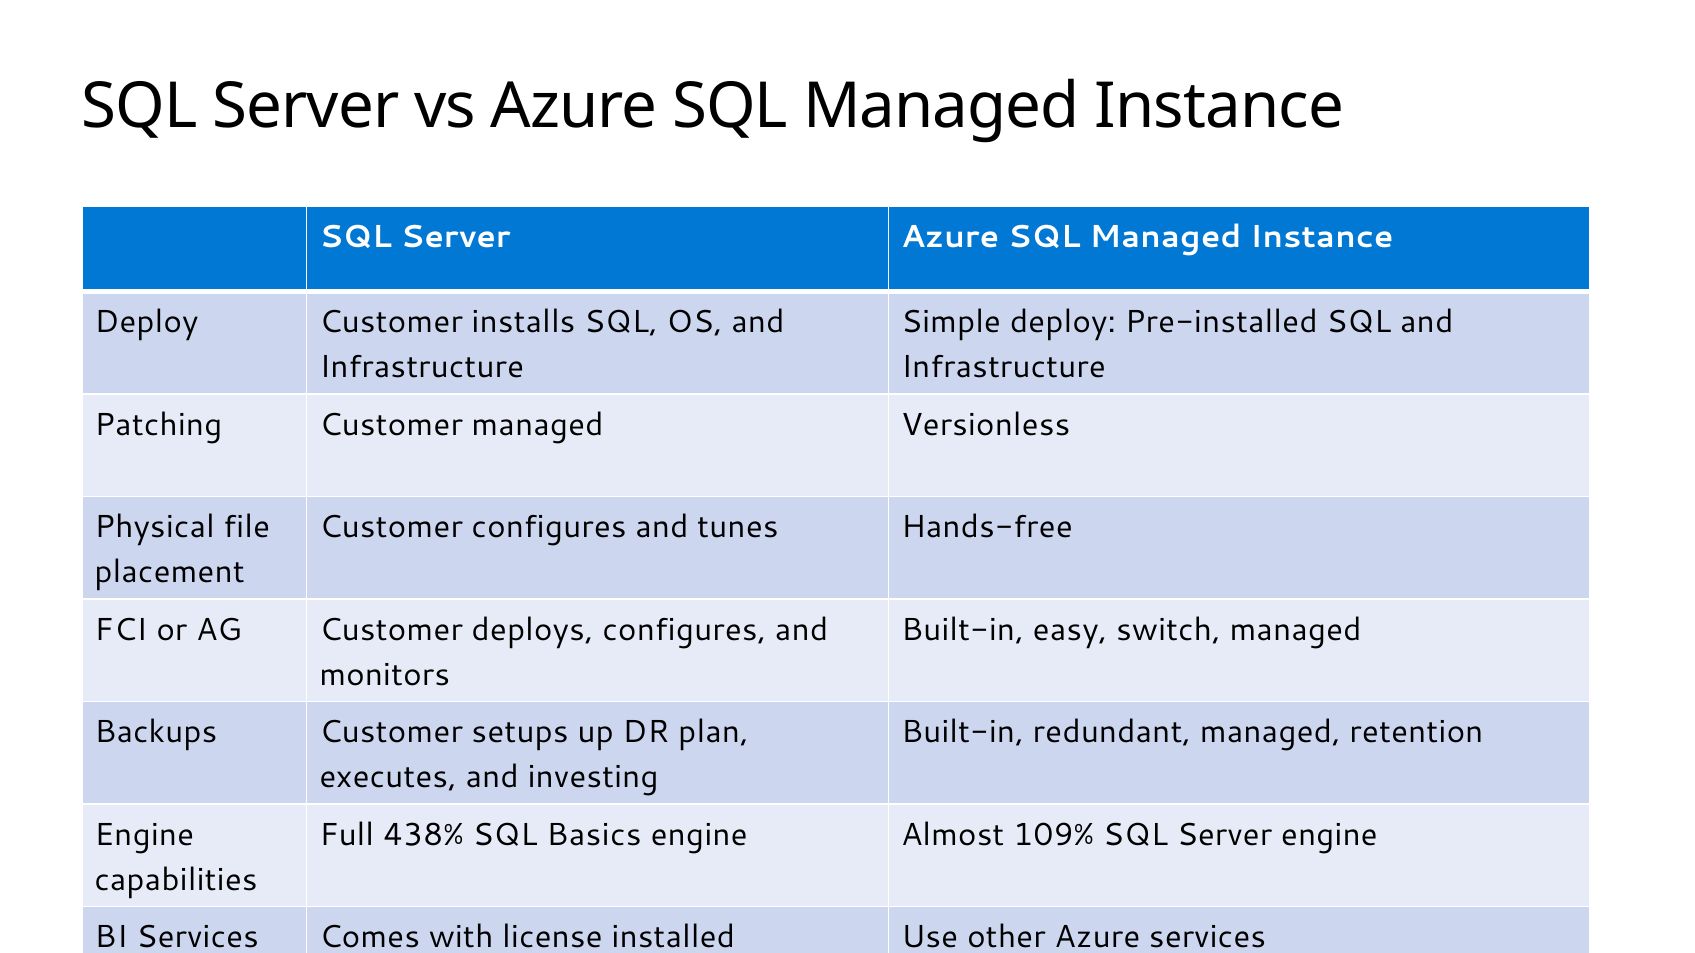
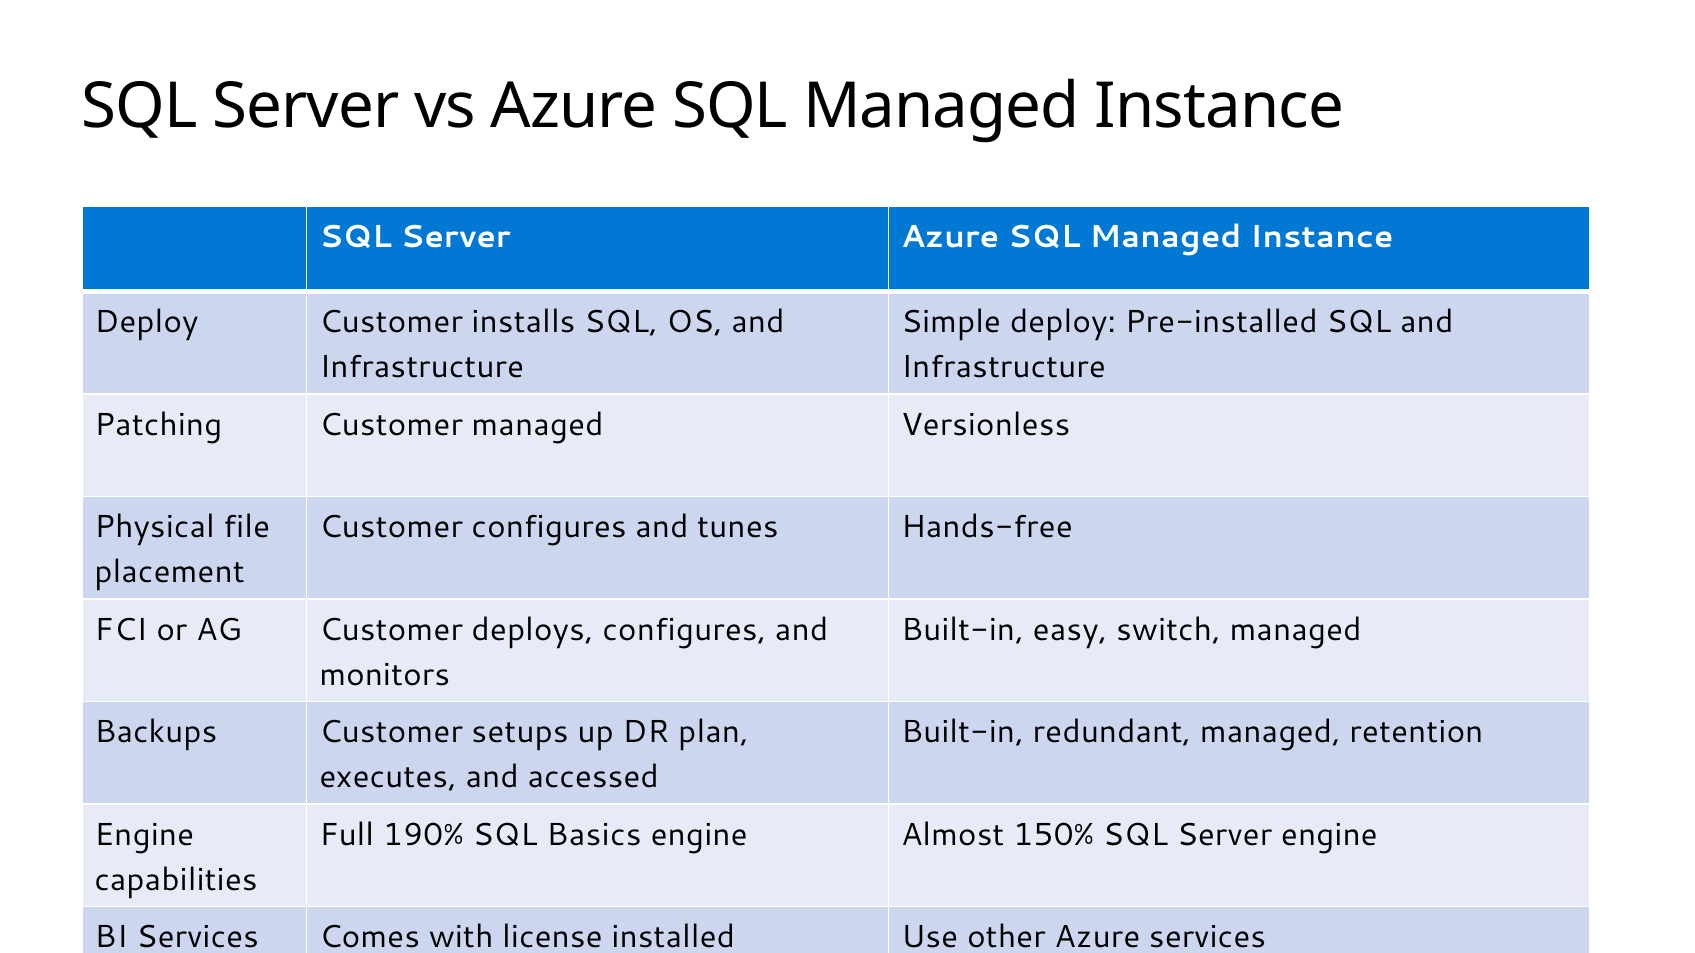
investing: investing -> accessed (593, 777)
438%: 438% -> 190% (423, 835)
109%: 109% -> 150% (1054, 835)
